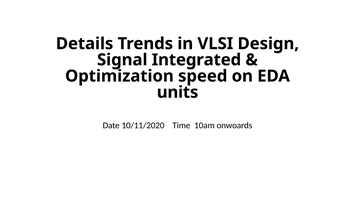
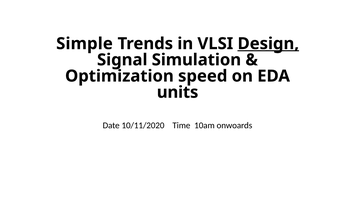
Details: Details -> Simple (84, 44)
Design underline: none -> present (268, 44)
Integrated: Integrated -> Simulation (196, 60)
